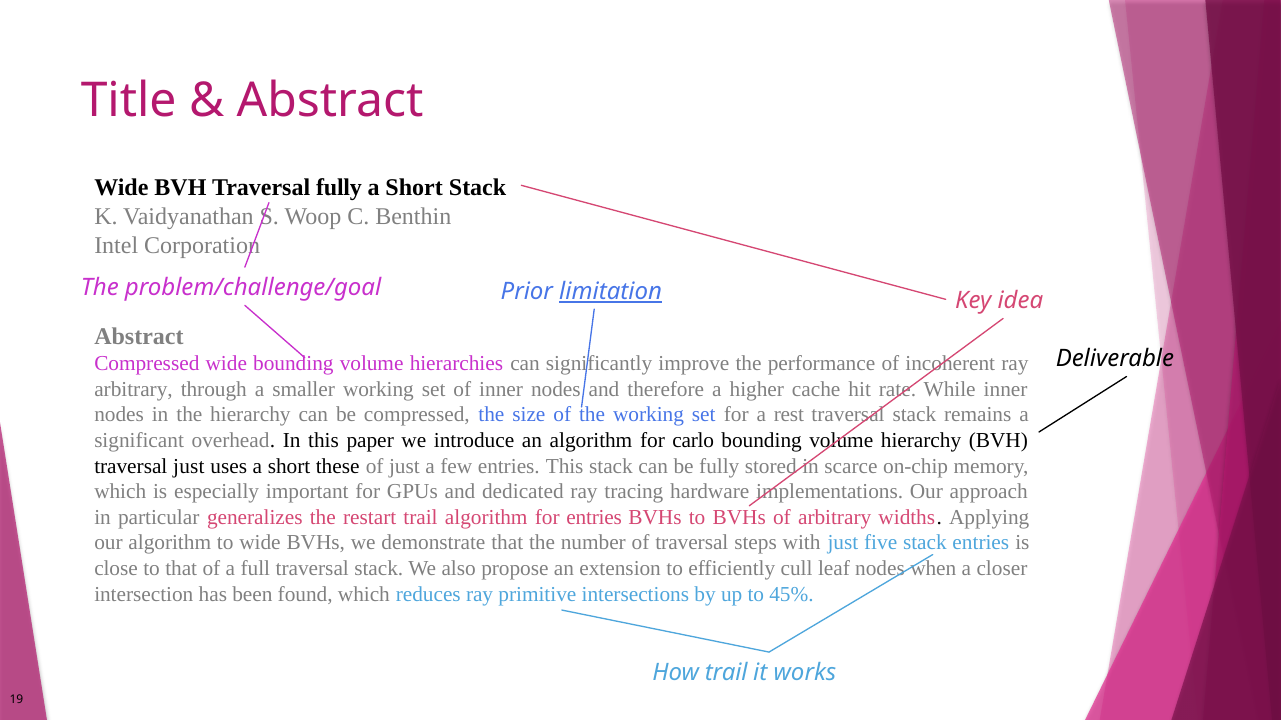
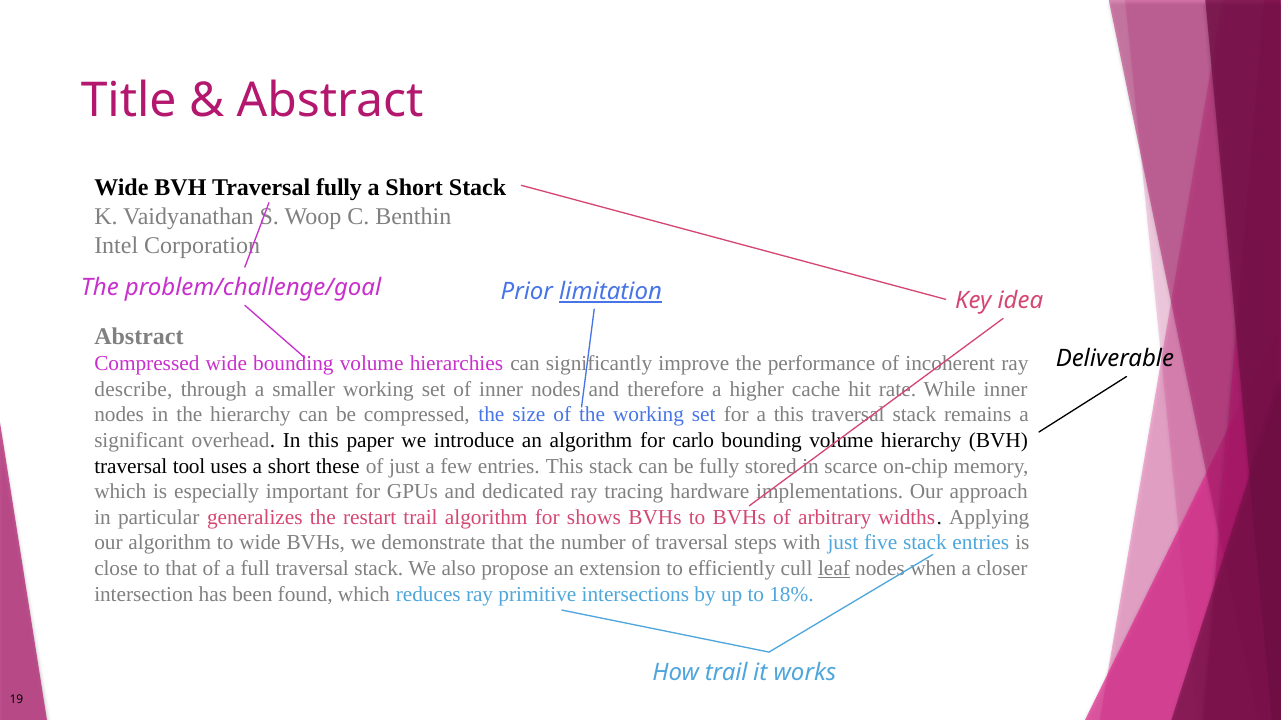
arbitrary: arbitrary -> describe (133, 390)
a rest: rest -> this (789, 415)
traversal just: just -> tool (189, 466)
for entries: entries -> shows (594, 518)
leaf underline: none -> present (834, 569)
45%: 45% -> 18% (791, 594)
